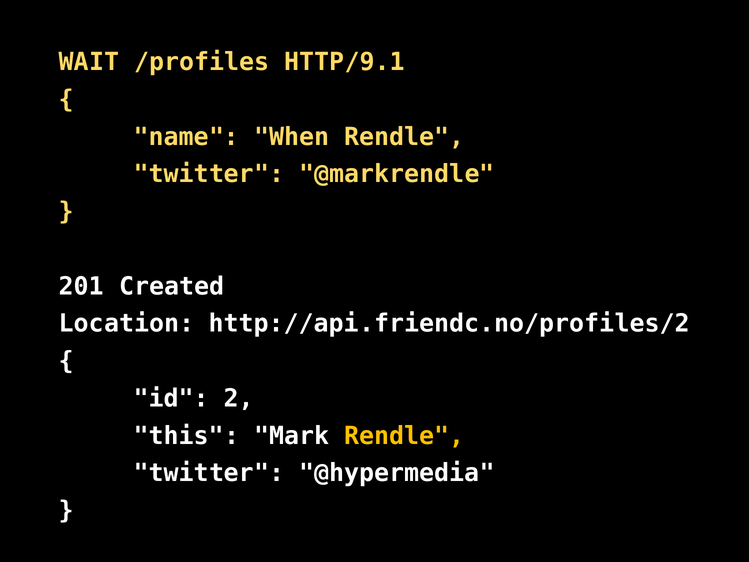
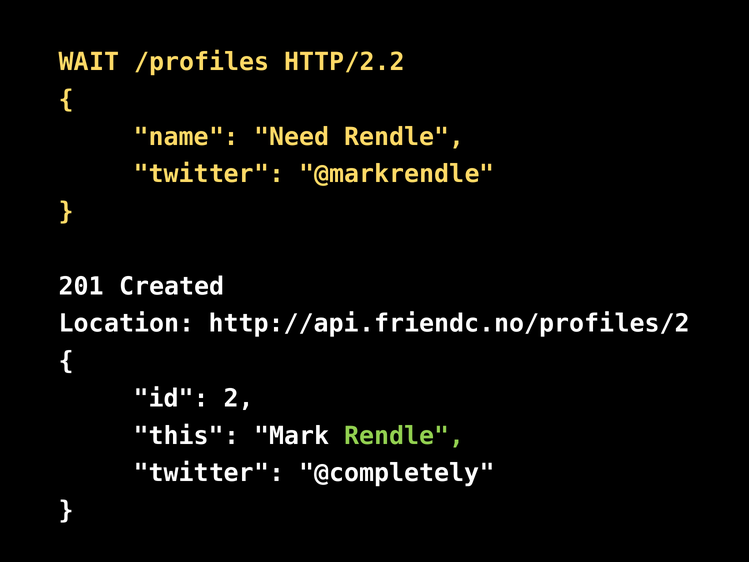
HTTP/9.1: HTTP/9.1 -> HTTP/2.2 (345, 62)
When: When -> Need (292, 137)
Rendle colour: yellow -> light green (404, 436)
@hypermedia: @hypermedia -> @completely (397, 473)
